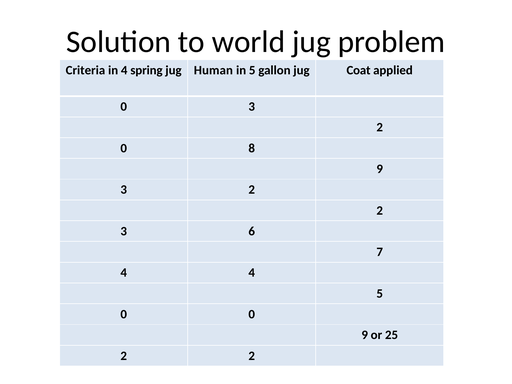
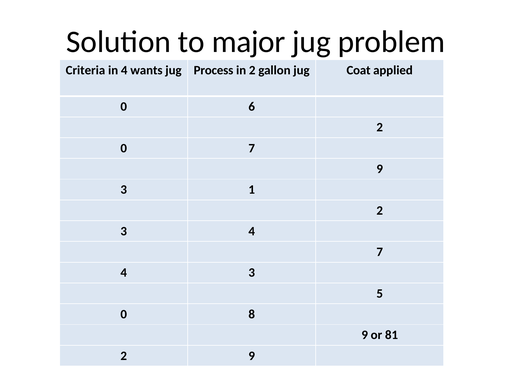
world: world -> major (249, 42)
spring: spring -> wants (146, 70)
Human: Human -> Process (214, 70)
in 5: 5 -> 2 (252, 70)
0 3: 3 -> 6 (252, 107)
0 8: 8 -> 7 (252, 148)
2: 2 -> 1 (252, 190)
3 6: 6 -> 4 (252, 231)
4 4: 4 -> 3 (252, 273)
0 0: 0 -> 8 (252, 314)
25: 25 -> 81 (392, 335)
2: 2 -> 9 (252, 356)
